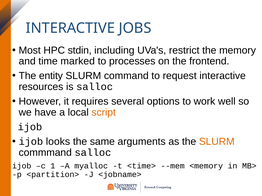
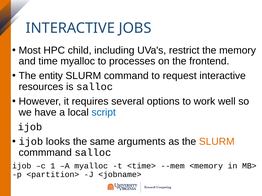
stdin: stdin -> child (80, 50)
time marked: marked -> myalloc (78, 61)
script colour: orange -> blue (104, 113)
